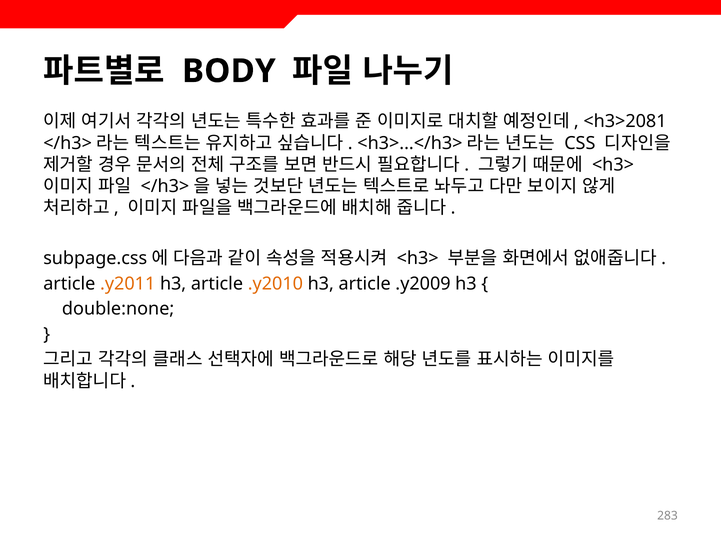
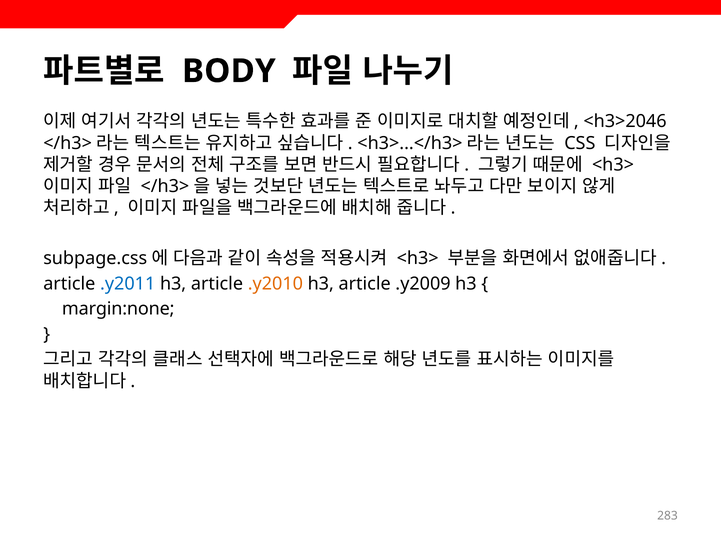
<h3>2081: <h3>2081 -> <h3>2046 (625, 121)
.y2011 colour: orange -> blue (128, 284)
double:none: double:none -> margin:none (118, 309)
